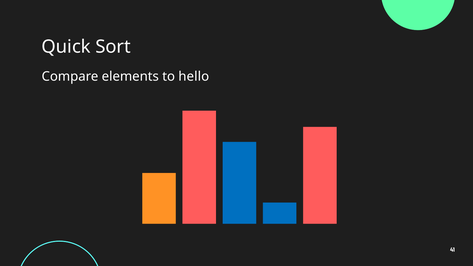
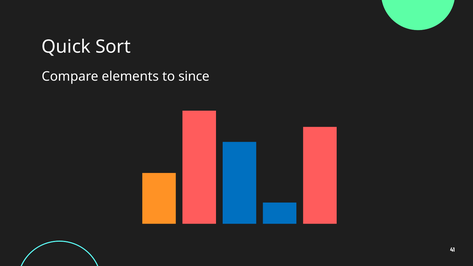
hello: hello -> since (194, 77)
